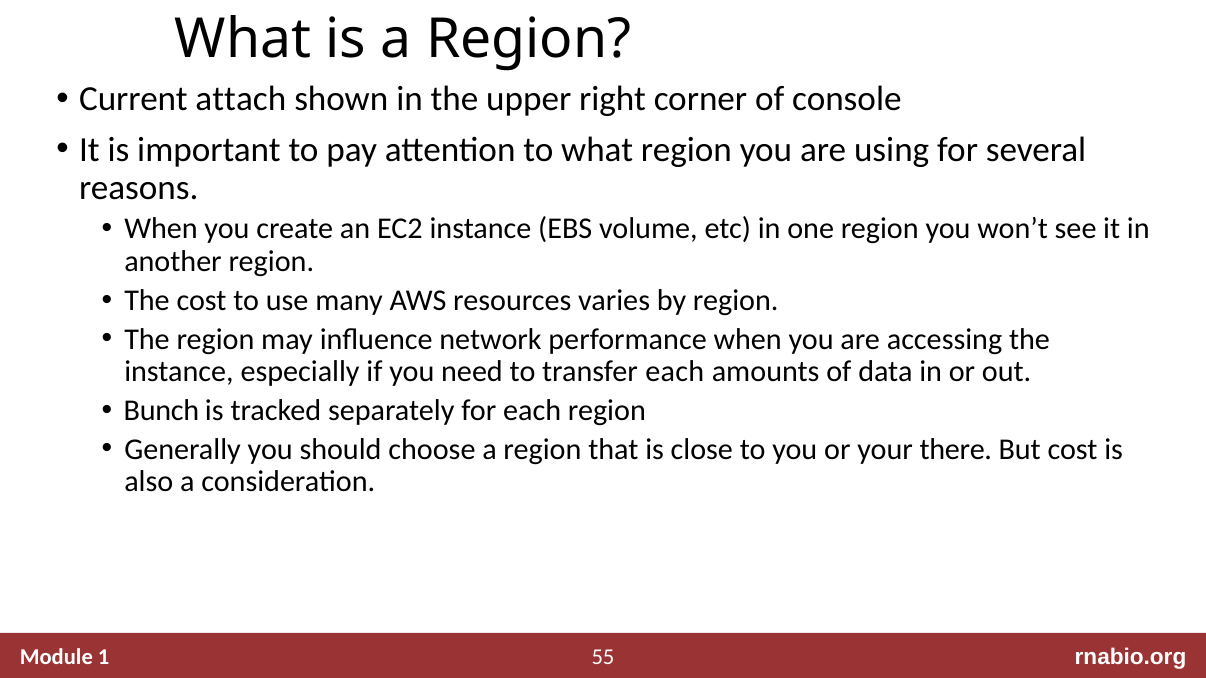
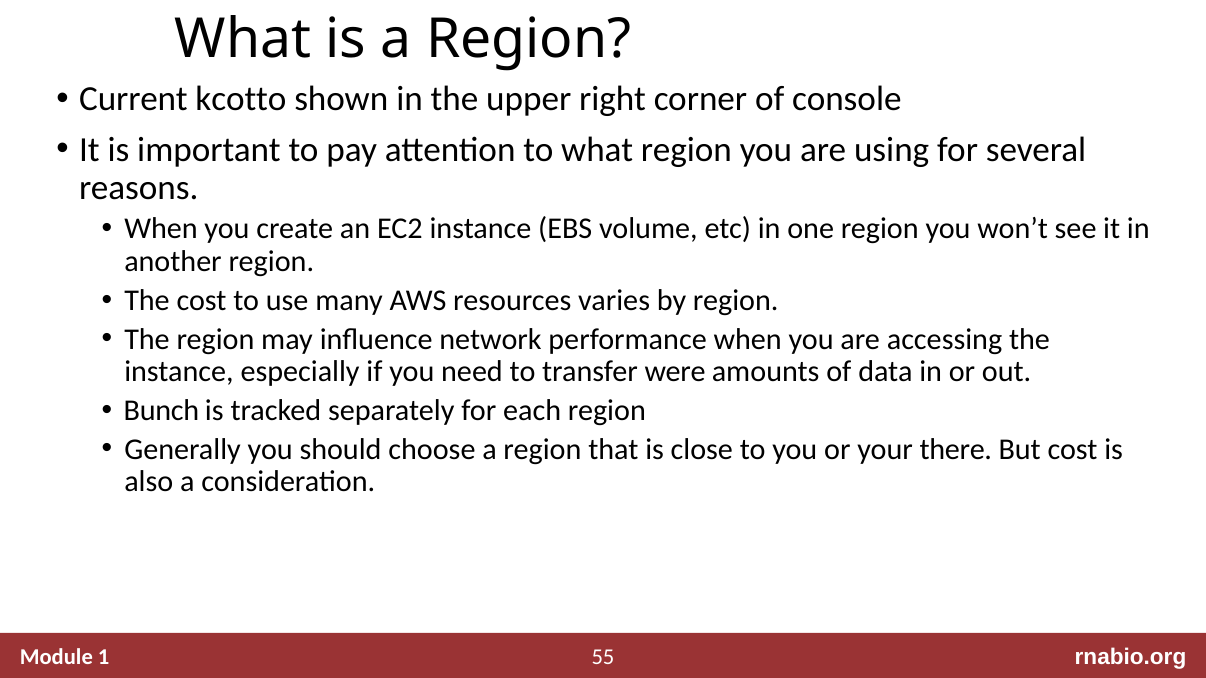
attach: attach -> kcotto (241, 99)
transfer each: each -> were (675, 372)
